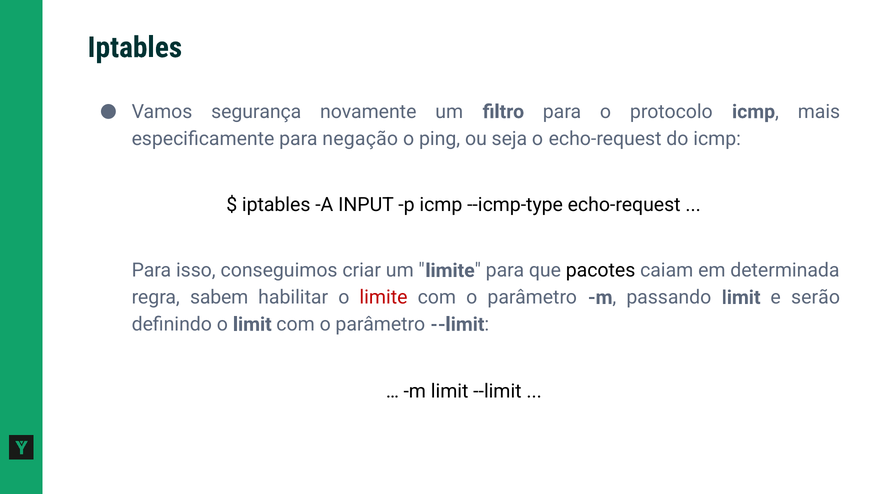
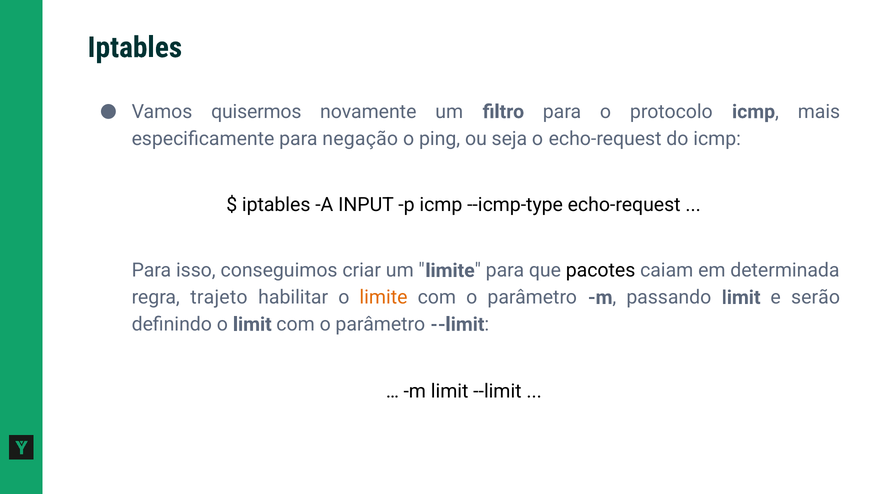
segurança: segurança -> quisermos (256, 112)
sabem: sabem -> trajeto (219, 298)
limite colour: red -> orange (384, 298)
